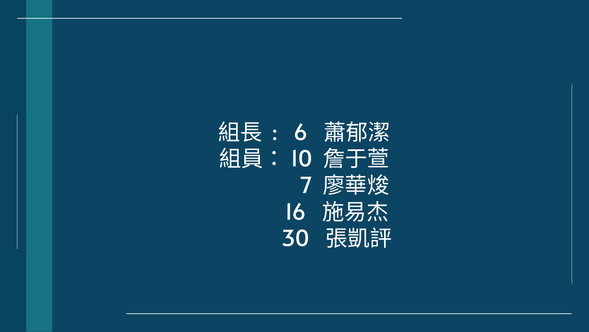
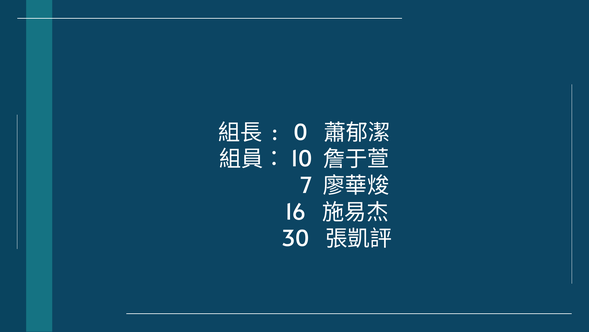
6: 6 -> 0 (301, 132)
